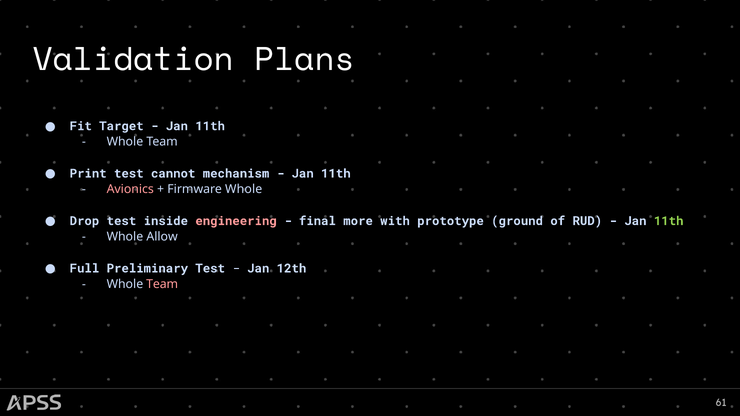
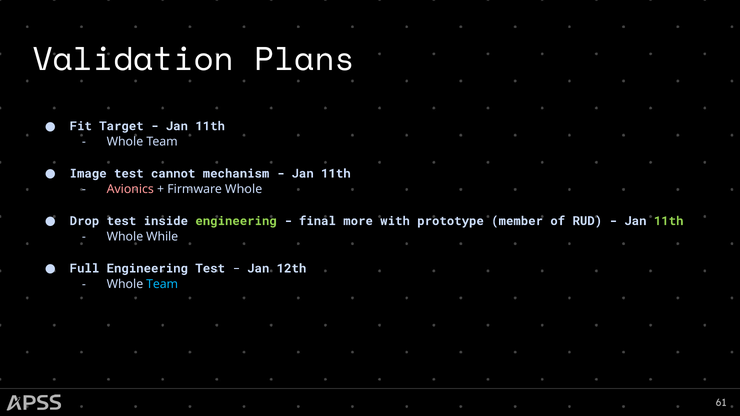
Print: Print -> Image (88, 174)
engineering colour: pink -> light green (236, 221)
ground: ground -> member (517, 221)
Allow: Allow -> While (162, 237)
Full Preliminary: Preliminary -> Engineering (147, 269)
Team colour: pink -> light blue (162, 284)
